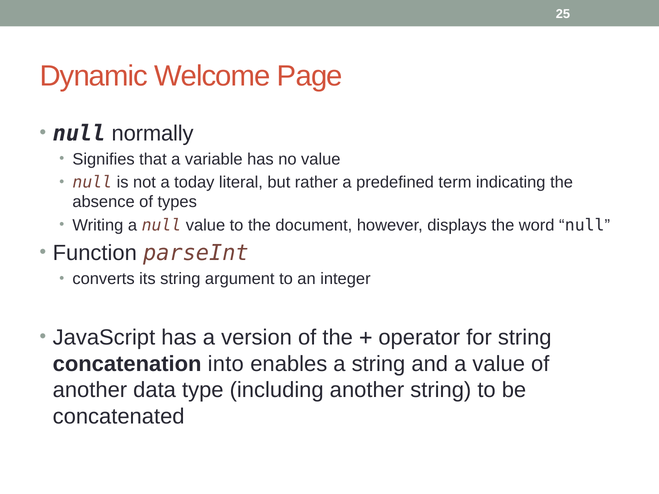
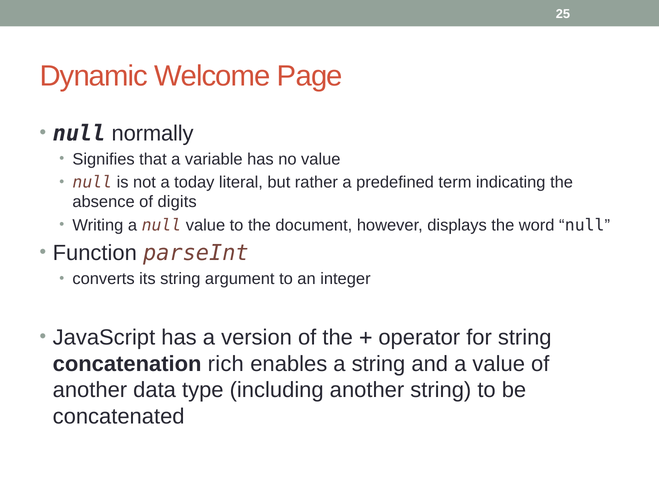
types: types -> digits (177, 202)
into: into -> rich (226, 364)
